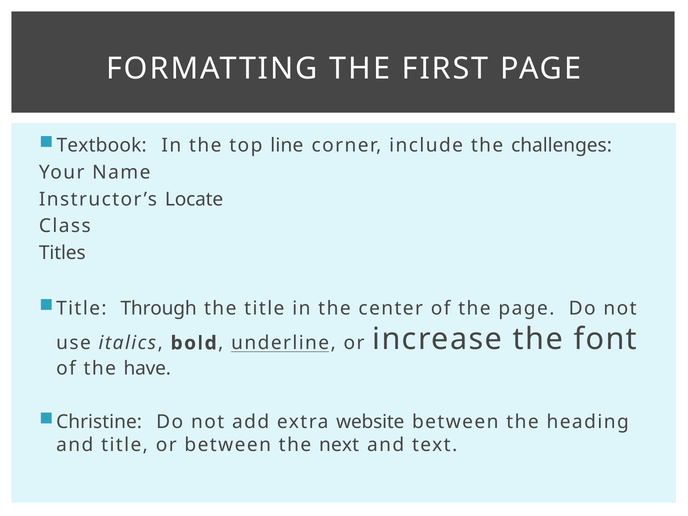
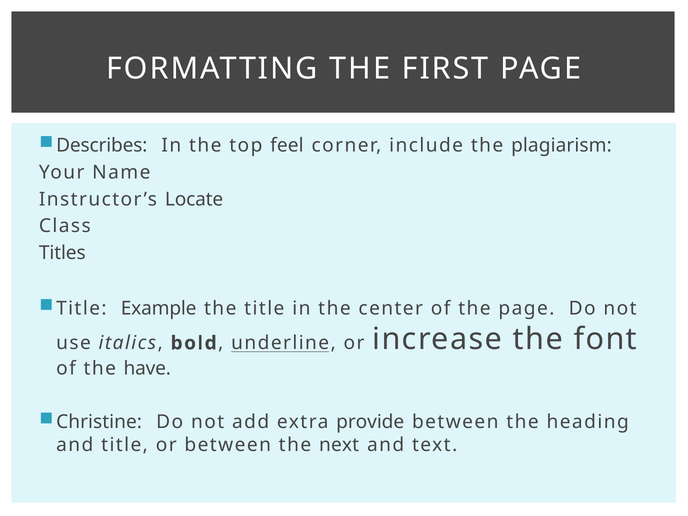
Textbook: Textbook -> Describes (102, 146)
line: line -> feel (287, 146)
challenges: challenges -> plagiarism (561, 146)
Through: Through -> Example (159, 309)
website: website -> provide (370, 422)
